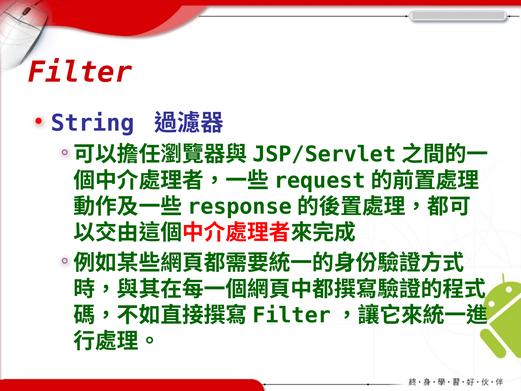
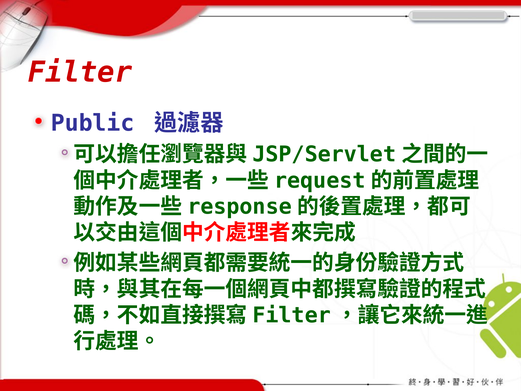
String: String -> Public (93, 123)
